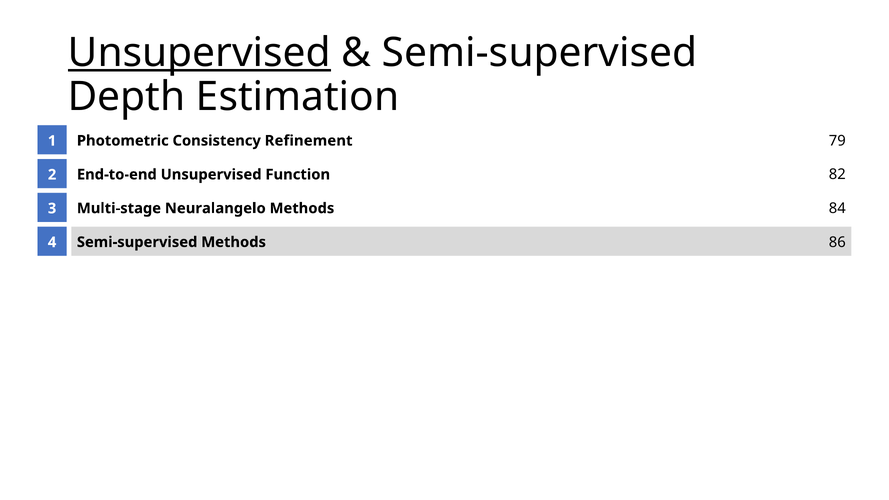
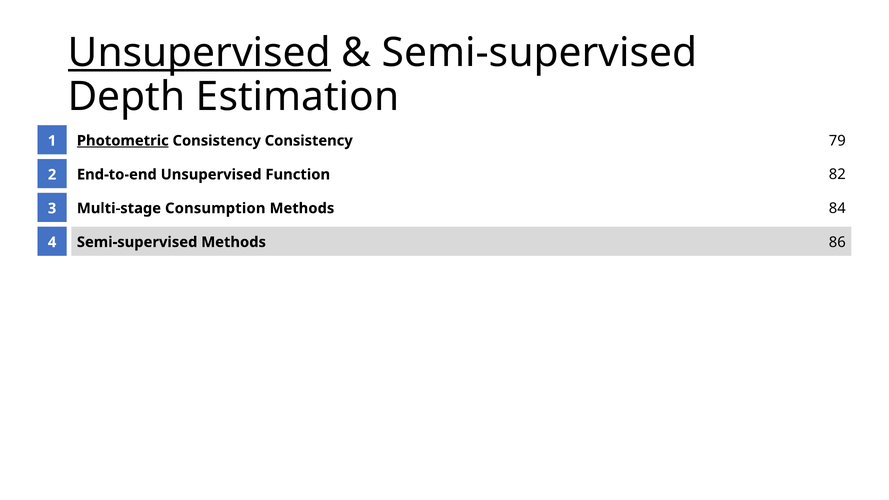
Photometric underline: none -> present (123, 141)
Consistency Refinement: Refinement -> Consistency (309, 141)
Neuralangelo: Neuralangelo -> Consumption (215, 208)
